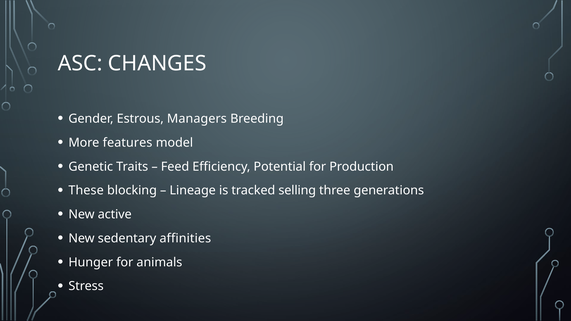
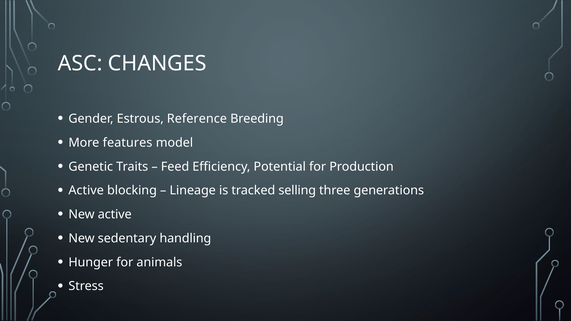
Managers: Managers -> Reference (197, 119)
These: These -> Active (86, 191)
affinities: affinities -> handling (185, 238)
